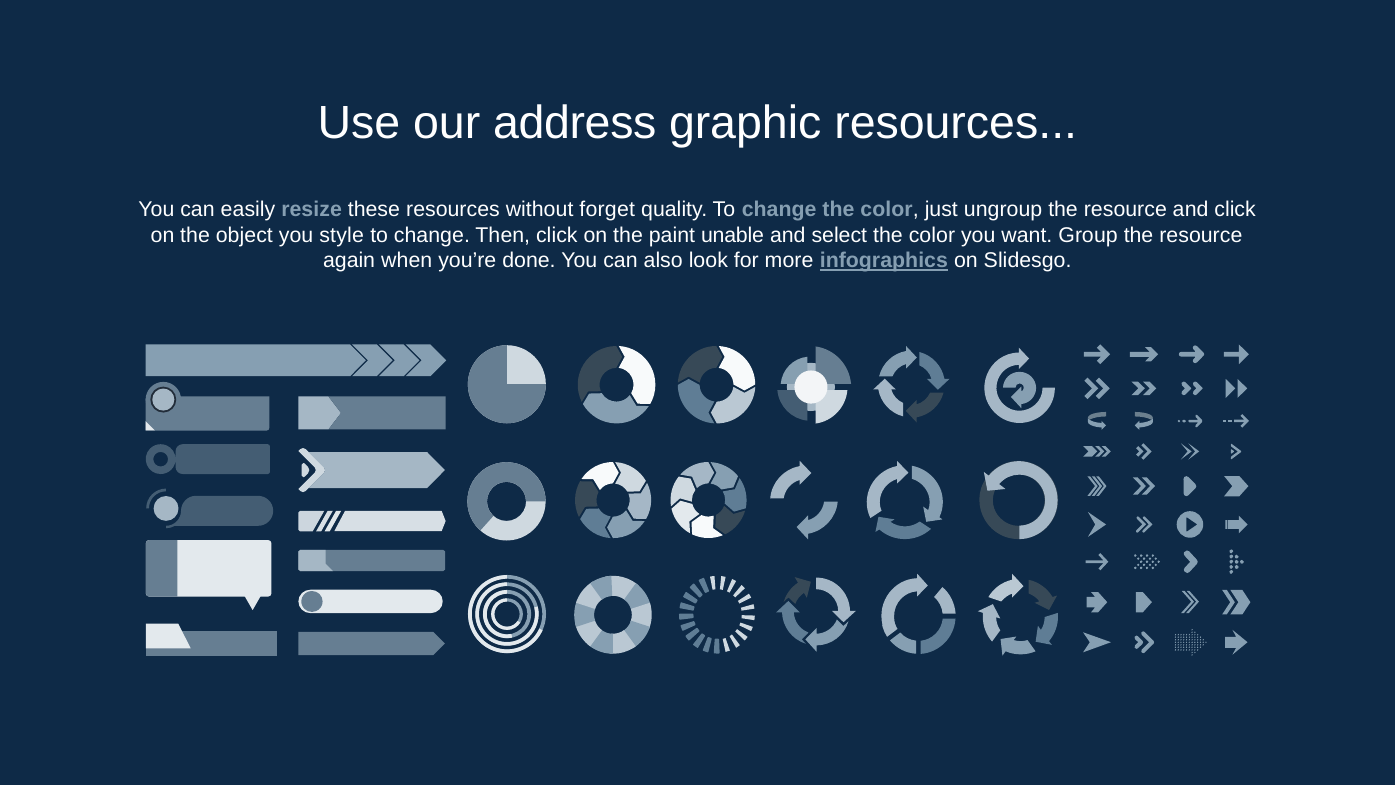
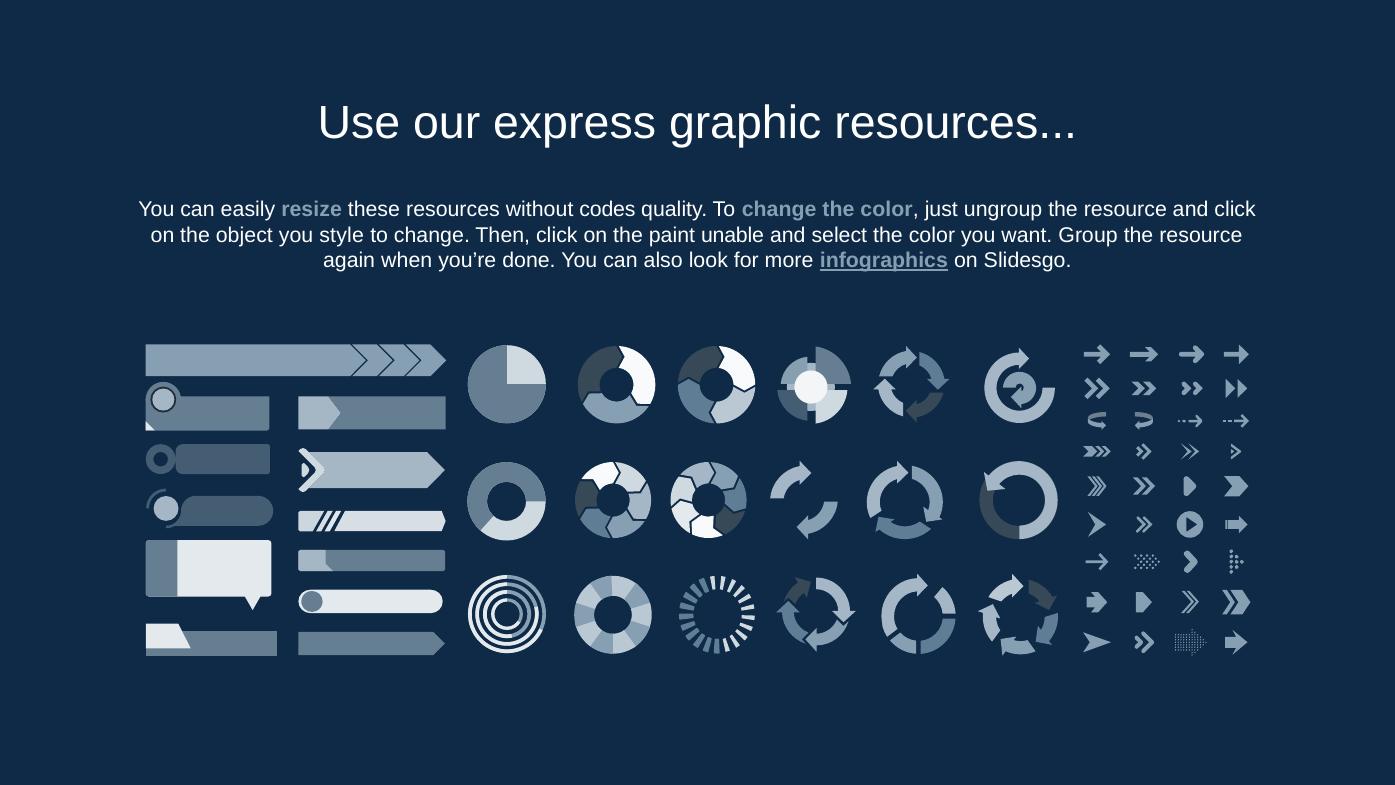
address: address -> express (575, 123)
forget: forget -> codes (607, 209)
